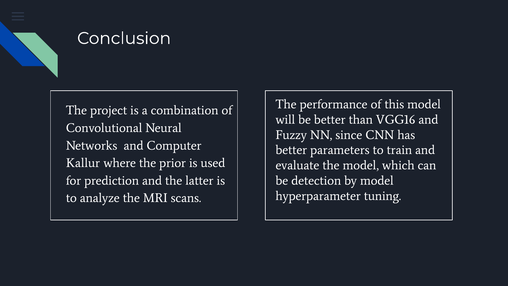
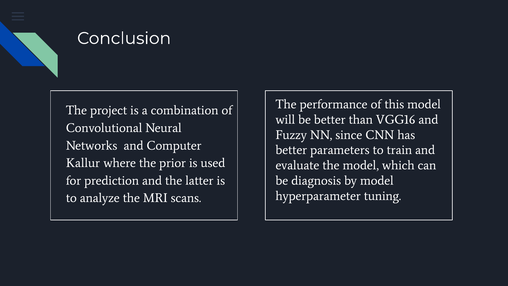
detection: detection -> diagnosis (316, 180)
